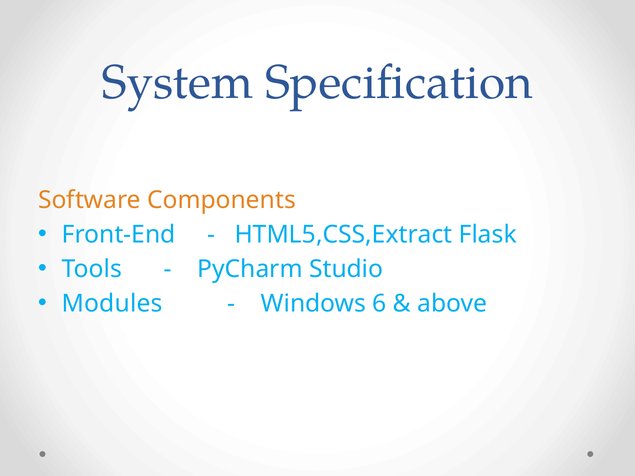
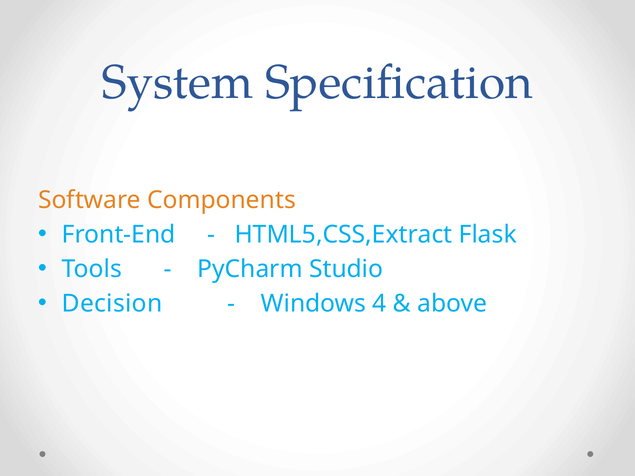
Modules: Modules -> Decision (112, 304)
6: 6 -> 4 (380, 304)
